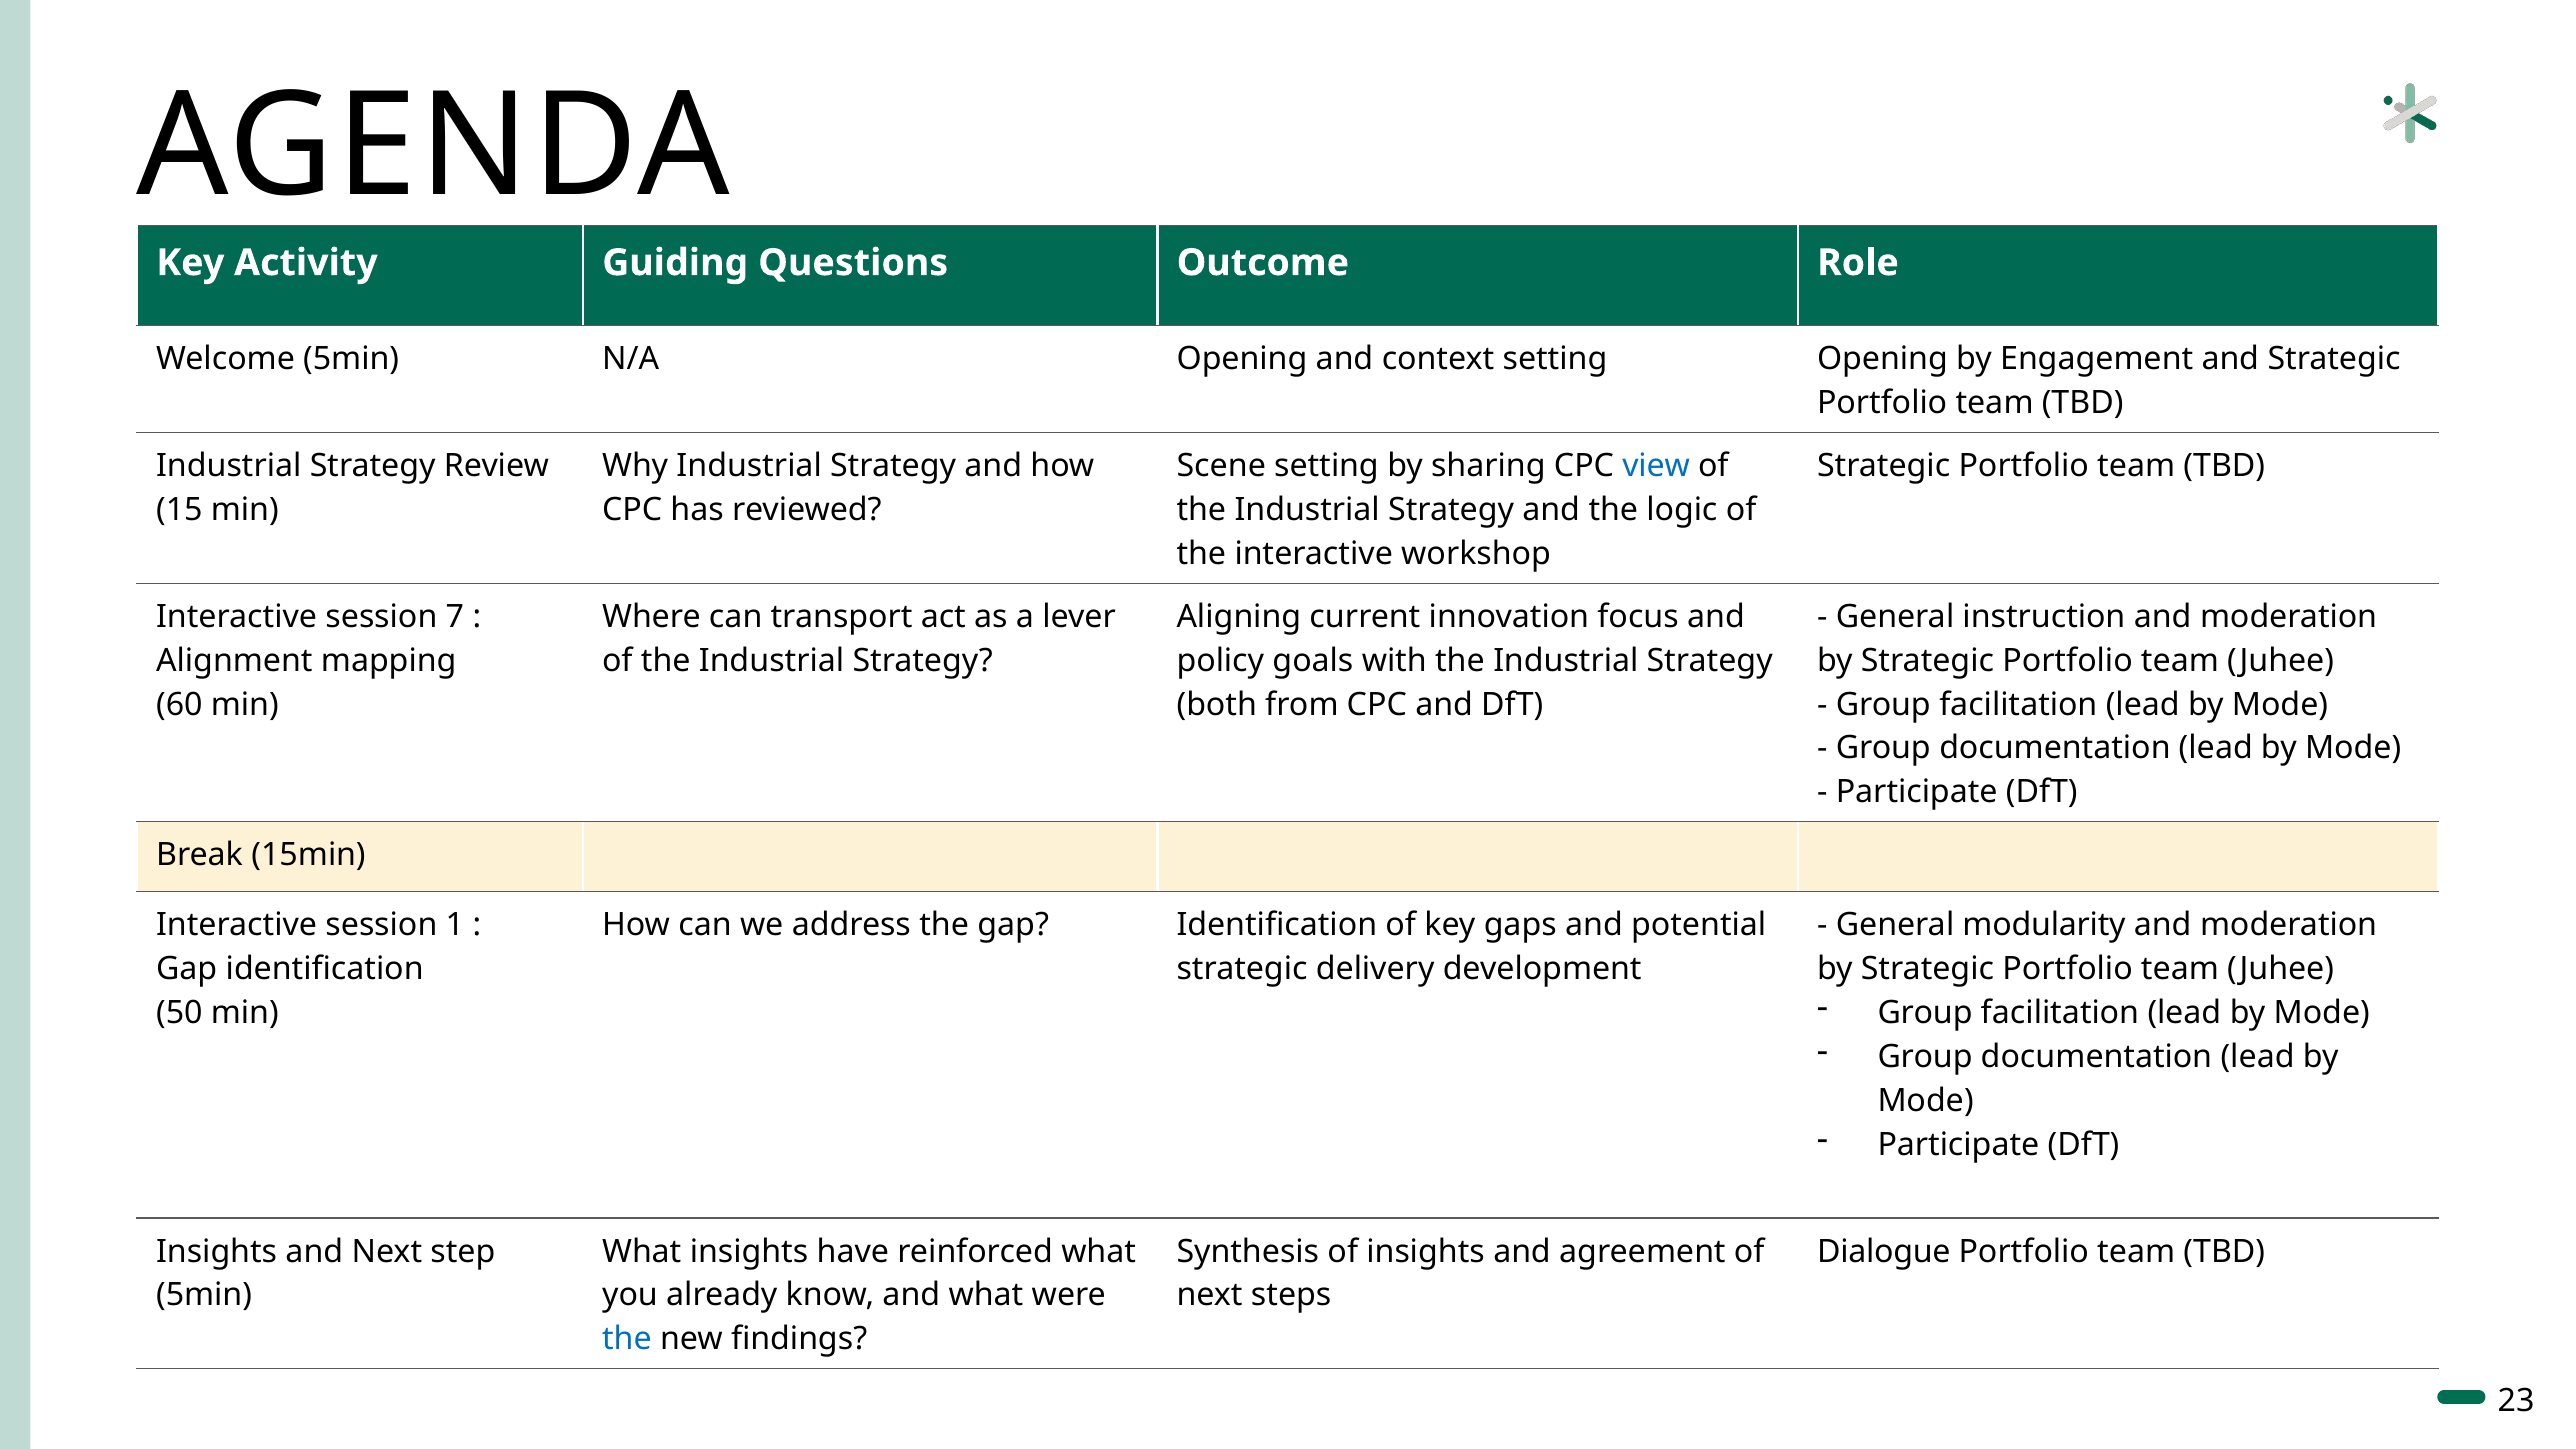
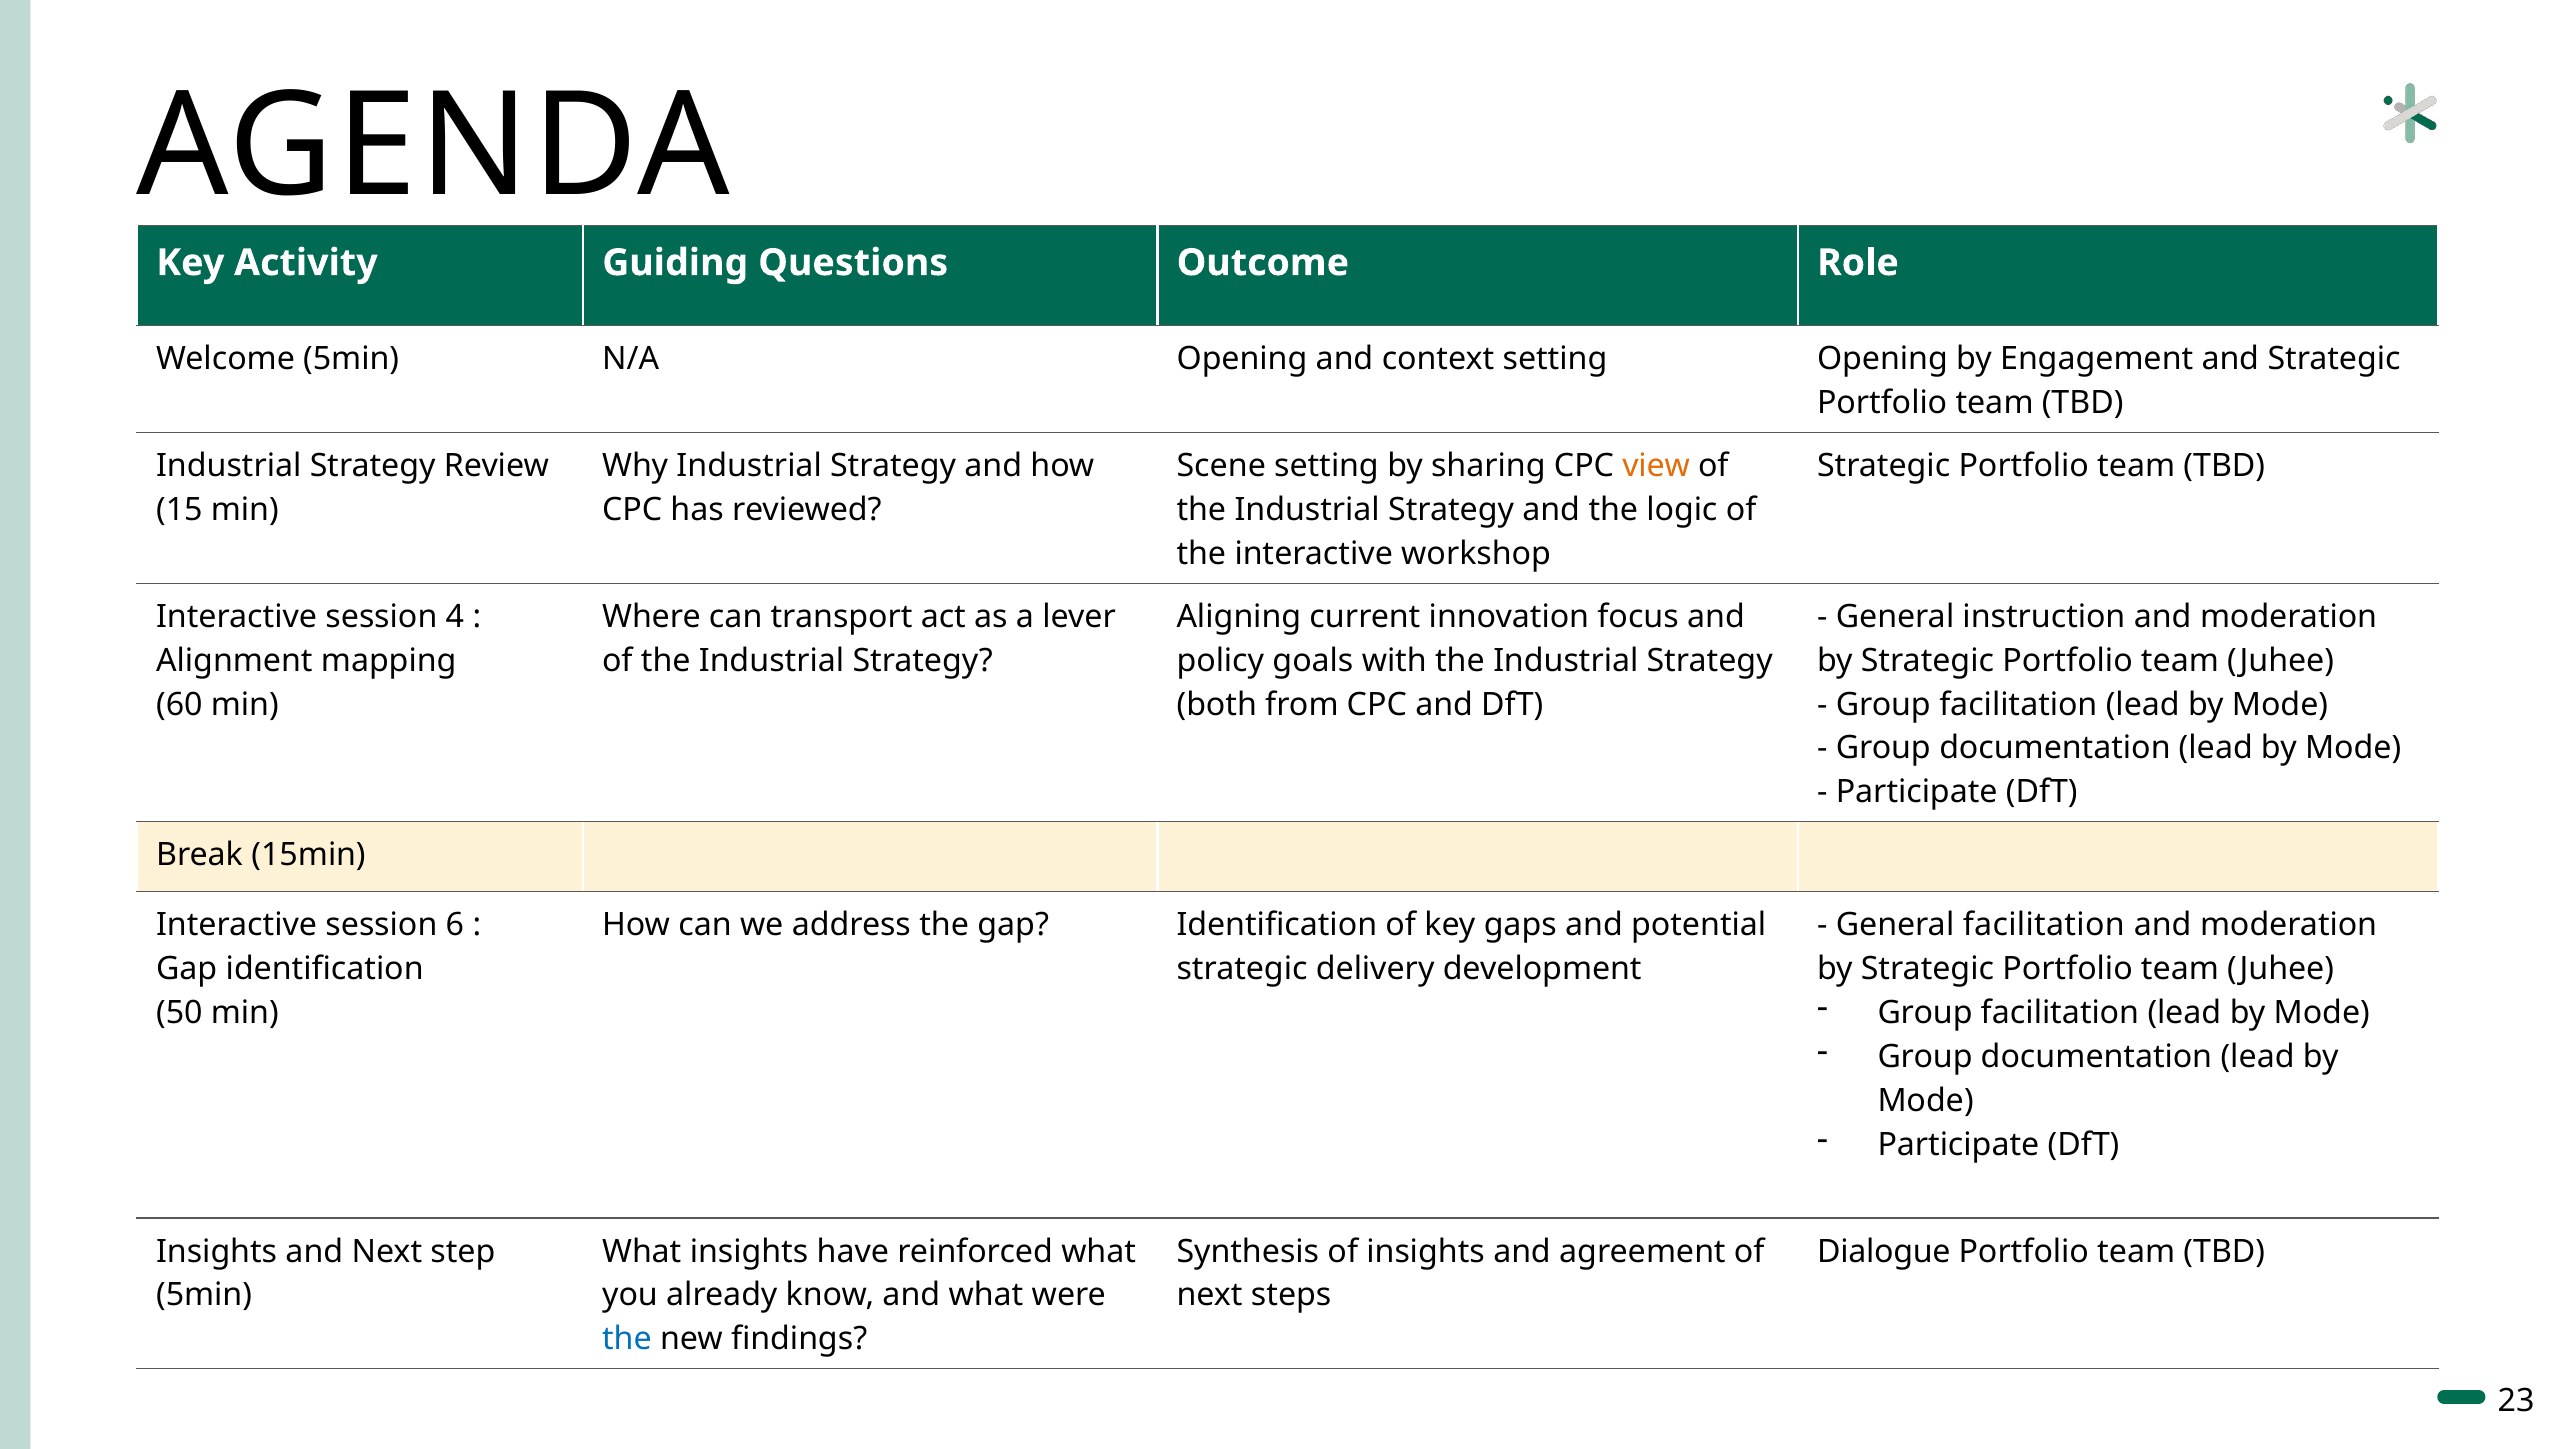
view colour: blue -> orange (1656, 466)
7: 7 -> 4 (455, 617)
1: 1 -> 6 (455, 925)
General modularity: modularity -> facilitation (2044, 925)
